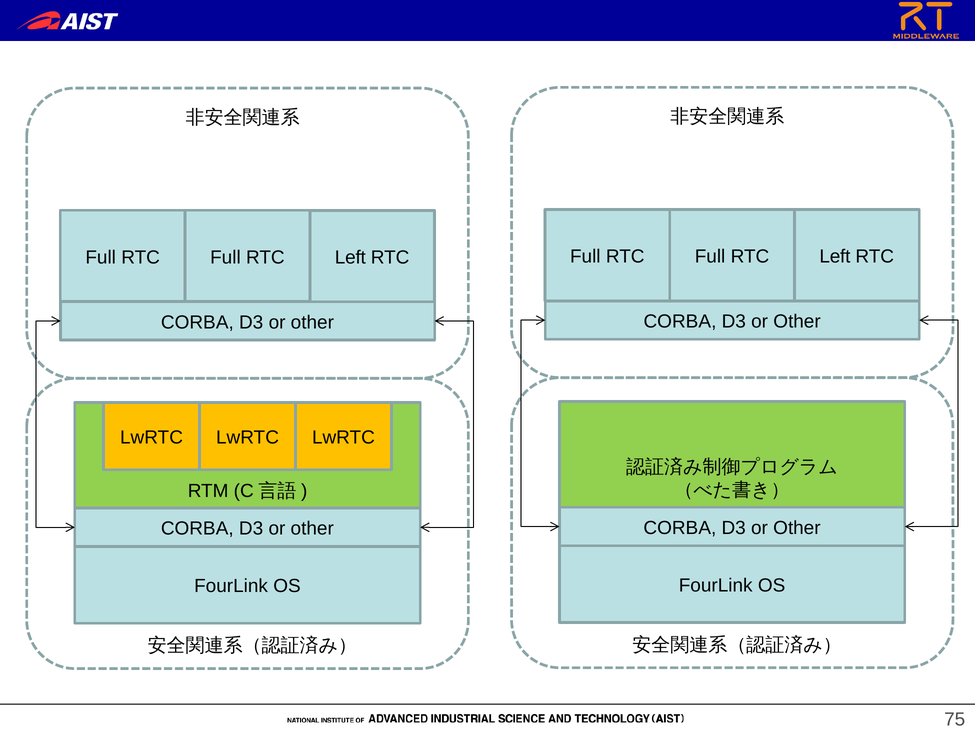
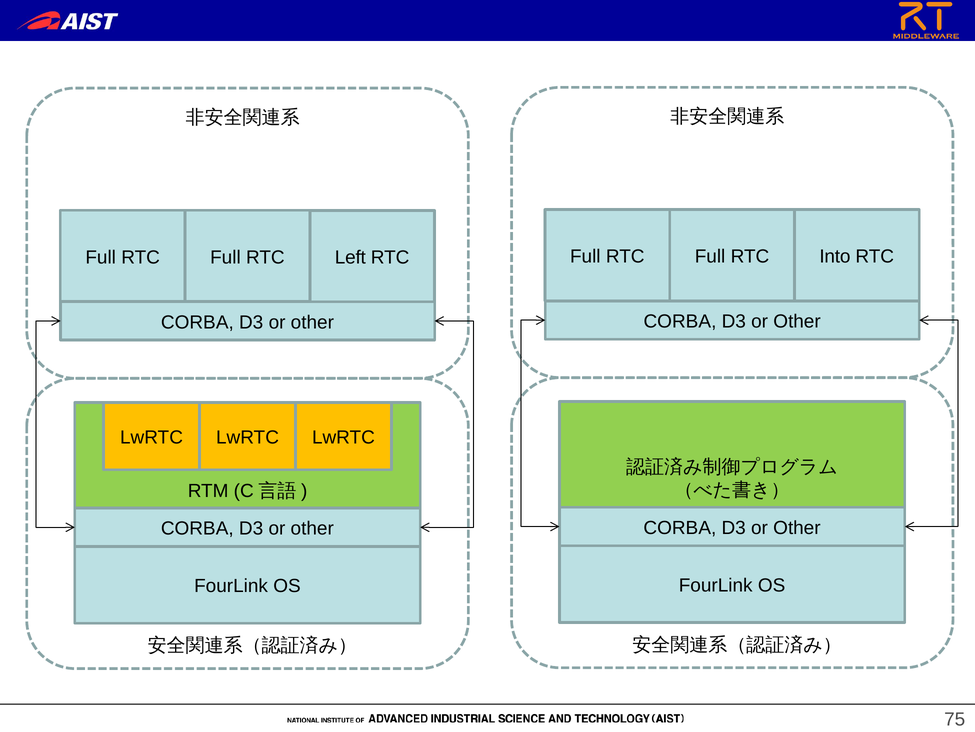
Left: Left -> Into (835, 256)
